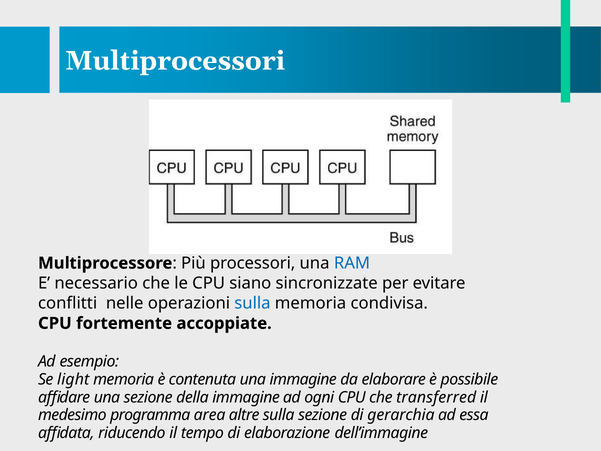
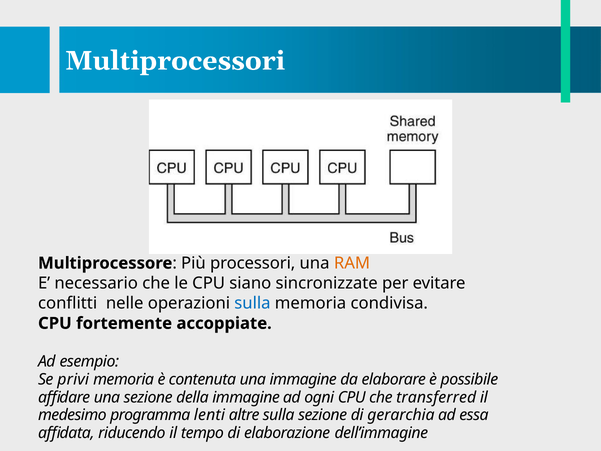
RAM colour: blue -> orange (352, 263)
light: light -> privi (73, 379)
area: area -> lenti (209, 415)
